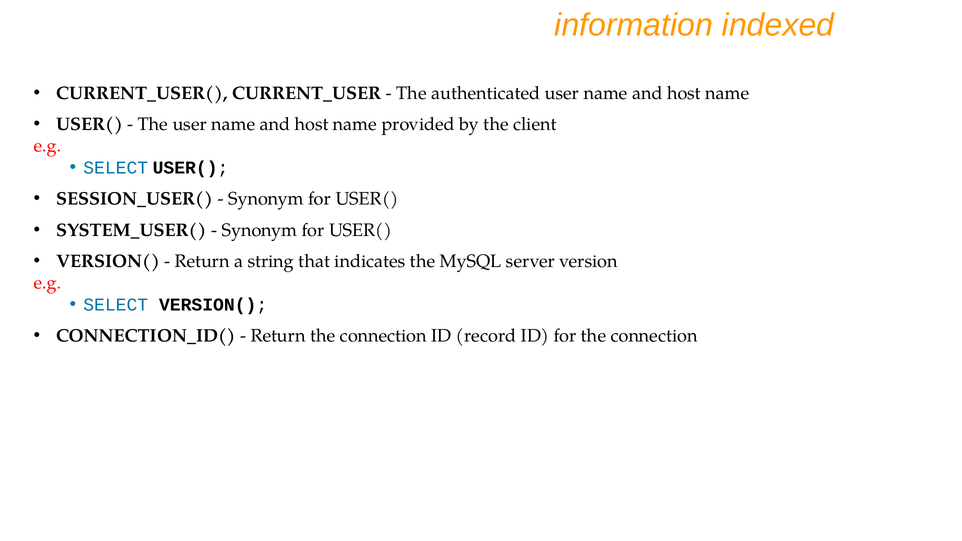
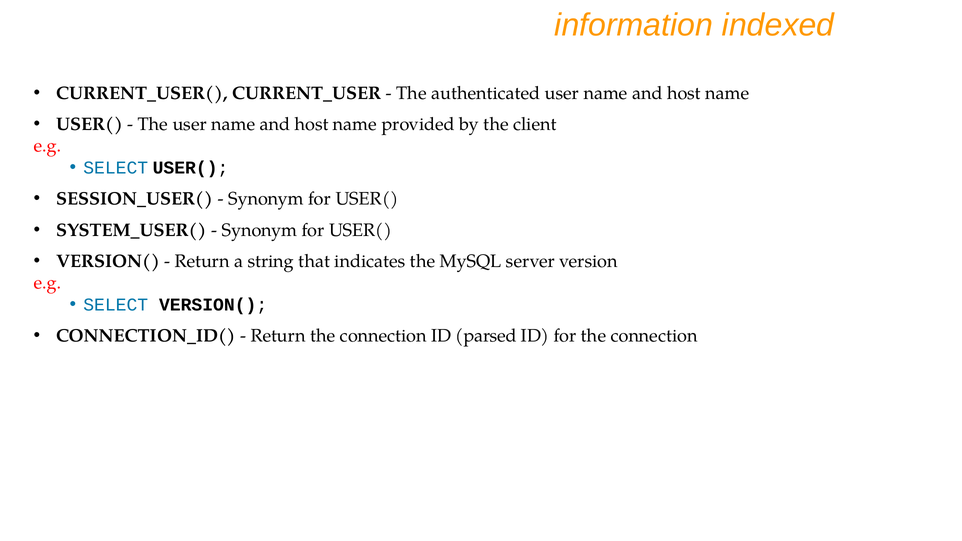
record: record -> parsed (486, 336)
